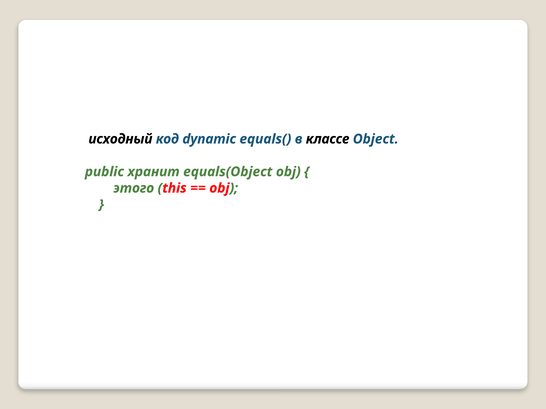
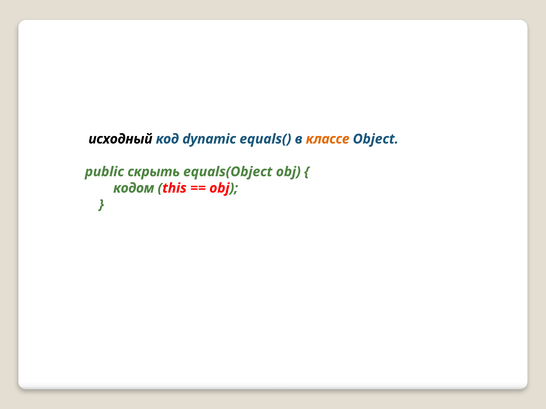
классе colour: black -> orange (328, 139)
хранит: хранит -> скрыть (154, 172)
этого: этого -> кодом (134, 188)
